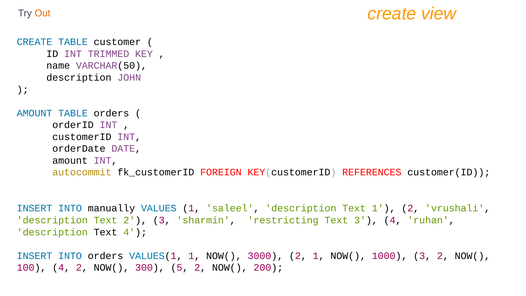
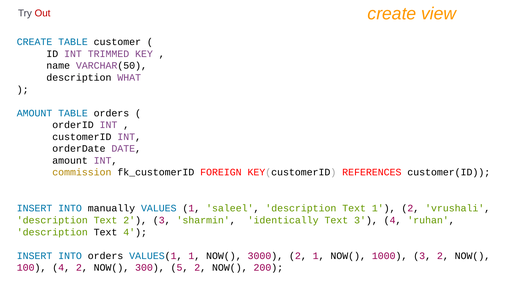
Out colour: orange -> red (43, 13)
JOHN: JOHN -> WHAT (129, 78)
autocommit: autocommit -> commission (82, 172)
restricting: restricting -> identically (283, 220)
